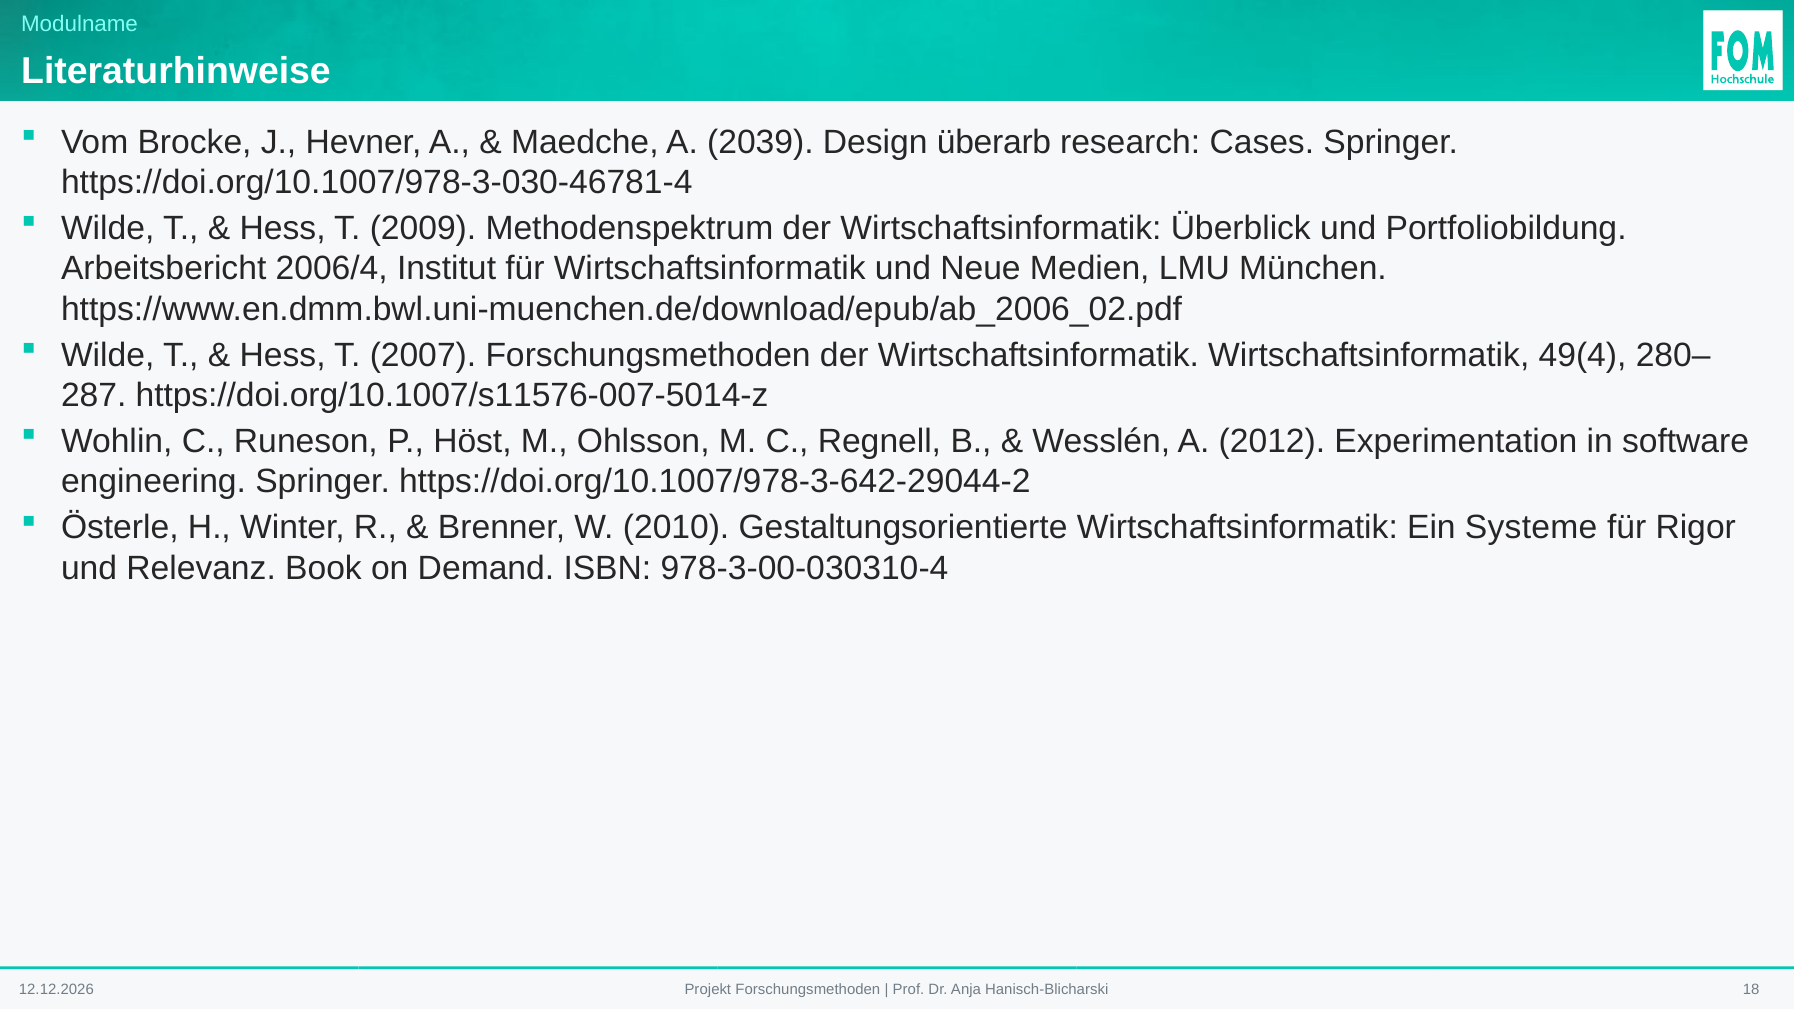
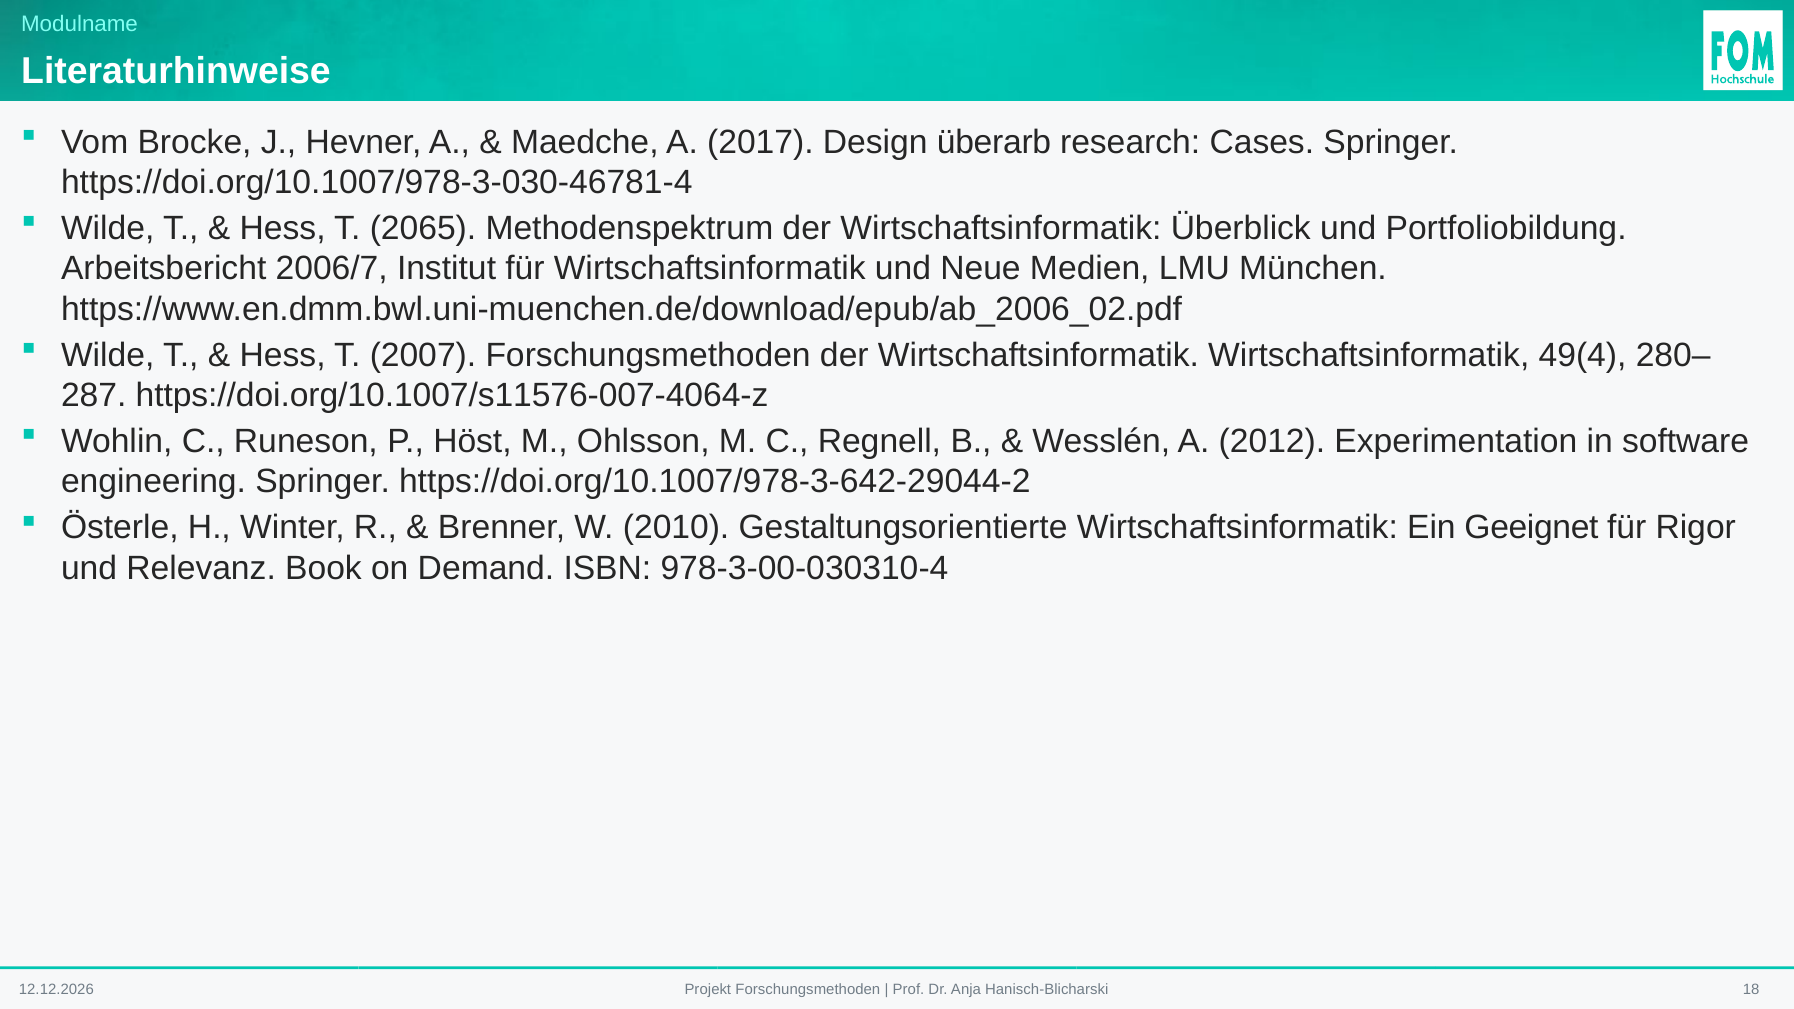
2039: 2039 -> 2017 (760, 142)
2009: 2009 -> 2065 (423, 228)
2006/4: 2006/4 -> 2006/7 (332, 269)
https://doi.org/10.1007/s11576-007-5014-z: https://doi.org/10.1007/s11576-007-5014-z -> https://doi.org/10.1007/s11576-007-4064-z (452, 395)
Systeme: Systeme -> Geeignet (1531, 528)
